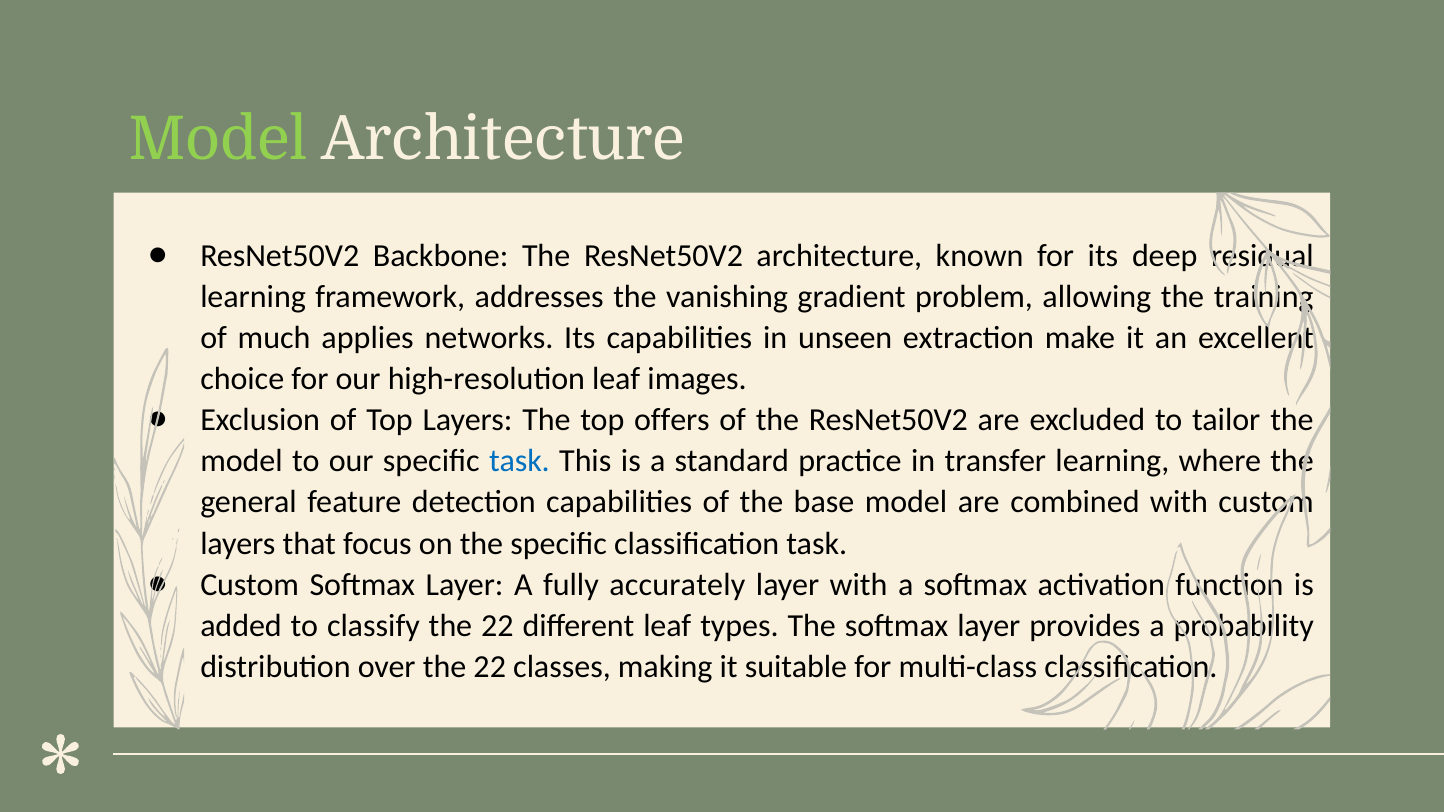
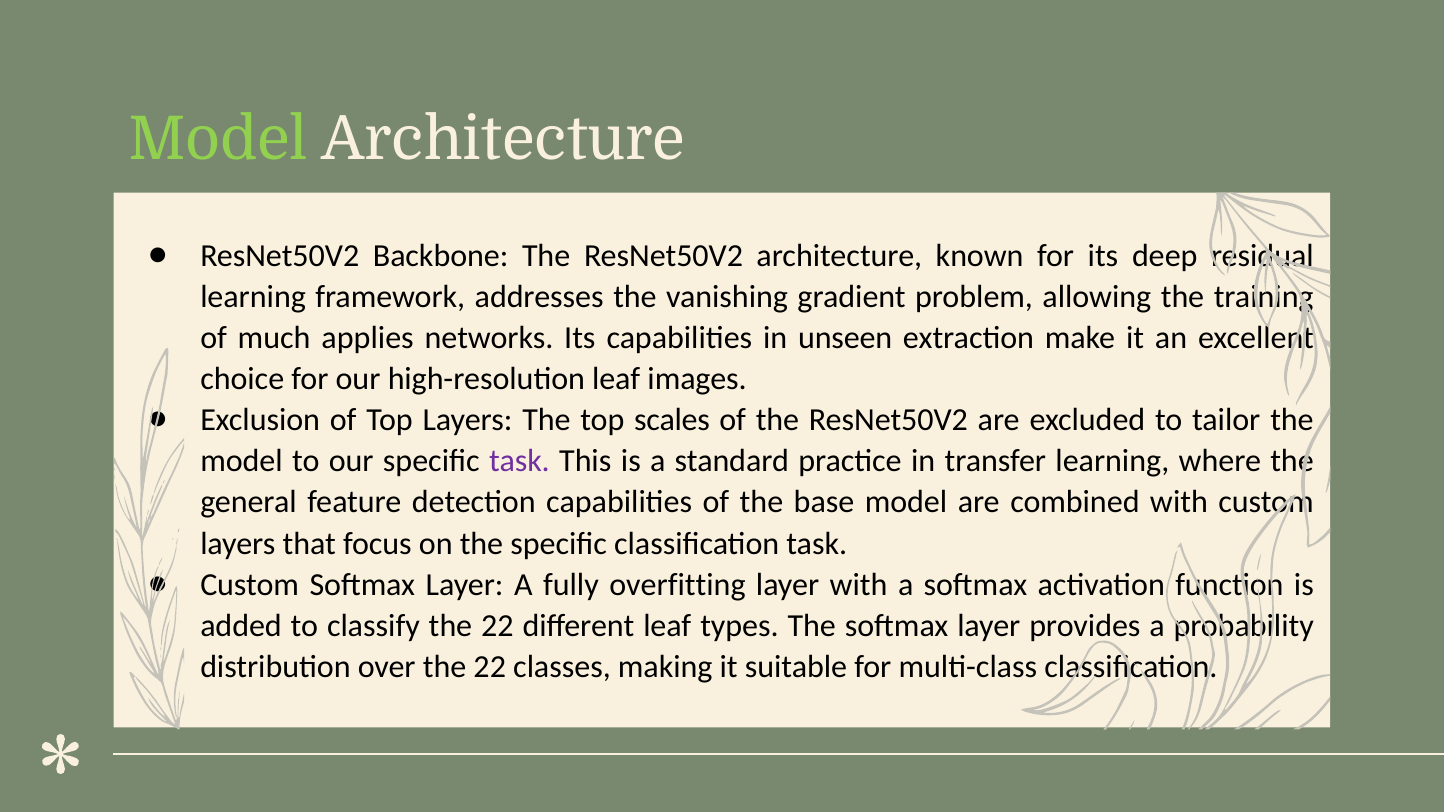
offers: offers -> scales (672, 420)
task colour: blue -> purple (519, 461)
accurately: accurately -> overfitting (677, 585)
